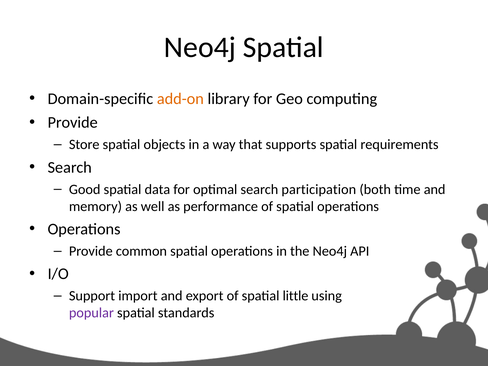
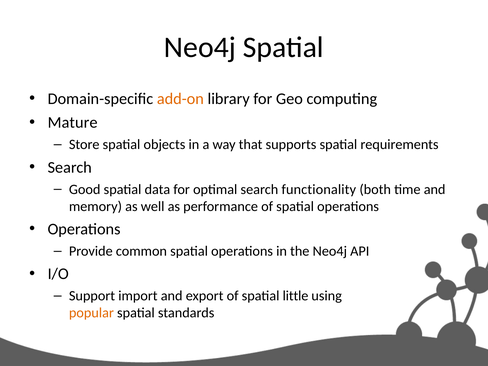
Provide: Provide -> Mature (73, 123)
participation: participation -> functionality (319, 189)
popular colour: purple -> orange (91, 313)
